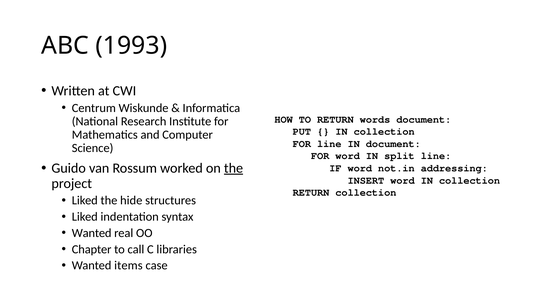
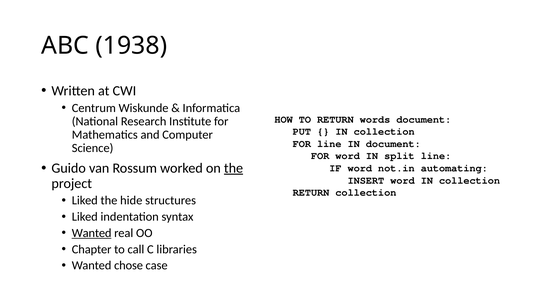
1993: 1993 -> 1938 (131, 46)
addressing: addressing -> automating (454, 168)
Wanted underline: none -> present (92, 233)
items: items -> chose (129, 265)
